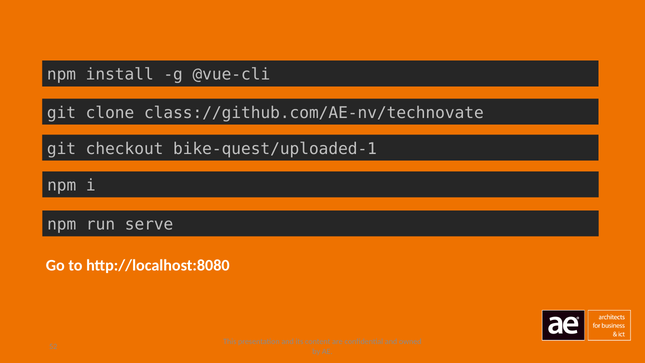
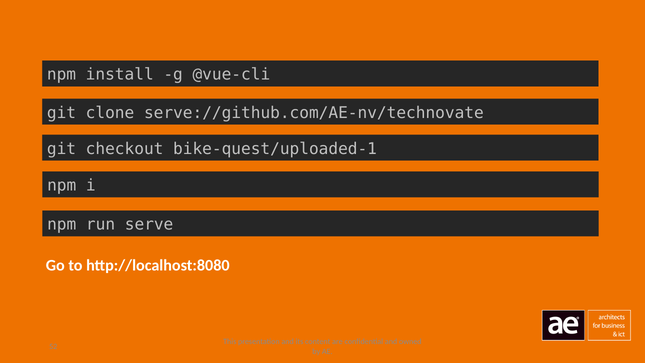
class://github.com/AE-nv/technovate: class://github.com/AE-nv/technovate -> serve://github.com/AE-nv/technovate (314, 113)
